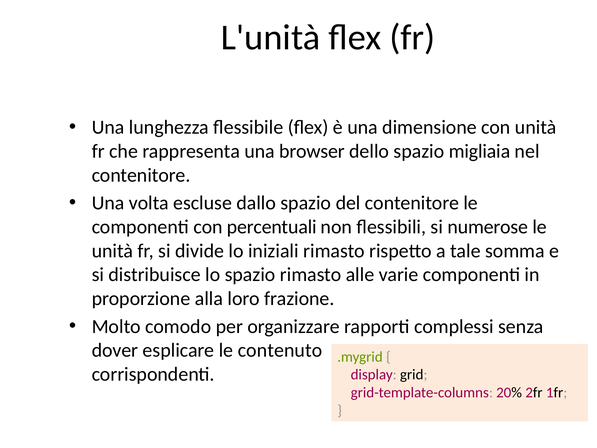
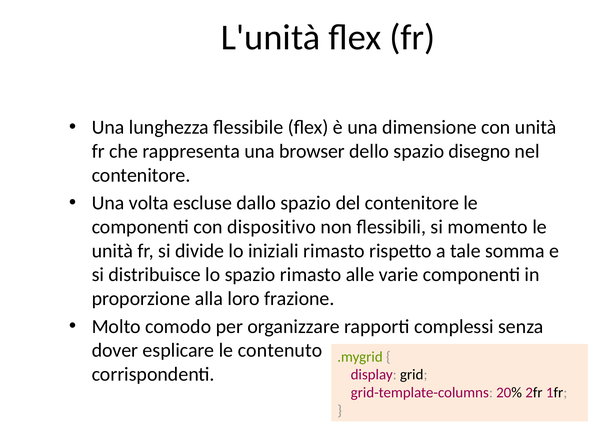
migliaia: migliaia -> disegno (480, 151)
percentuali: percentuali -> dispositivo (272, 227)
numerose: numerose -> momento (488, 227)
